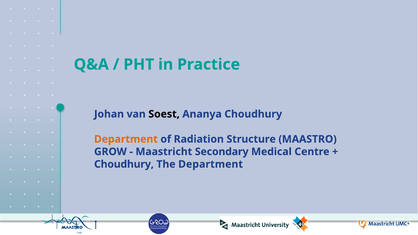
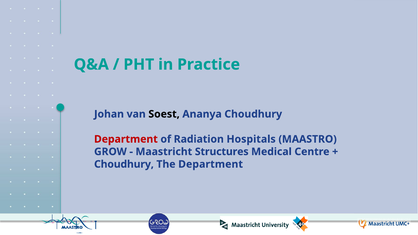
Department colour: orange -> red (126, 139)
Structure: Structure -> Hospitals (251, 139)
Secondary: Secondary -> Structures (222, 152)
